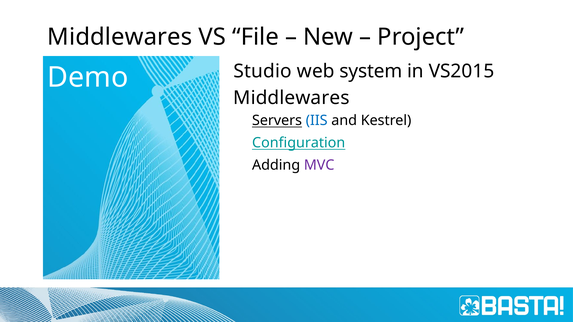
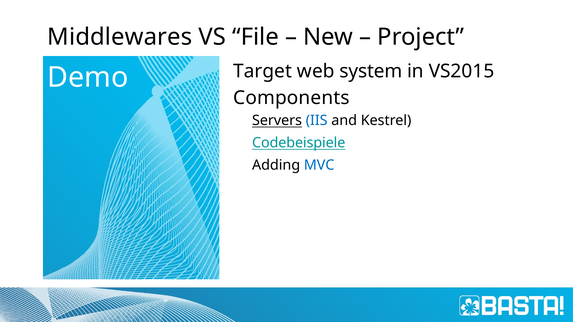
Studio: Studio -> Target (263, 71)
Middlewares: Middlewares -> Components (291, 98)
Configuration: Configuration -> Codebeispiele (299, 143)
MVC colour: purple -> blue (319, 165)
